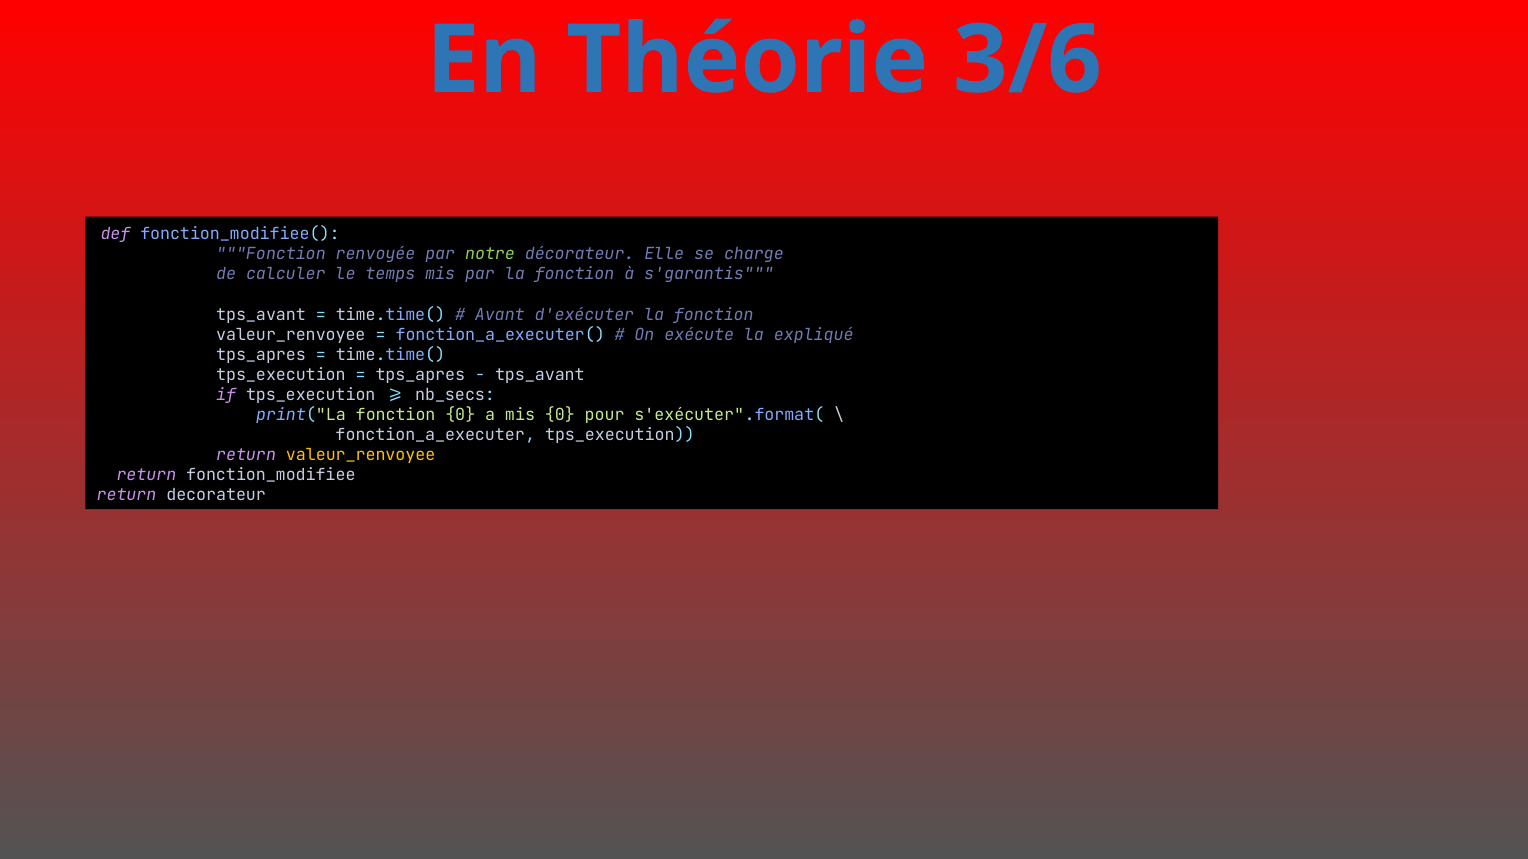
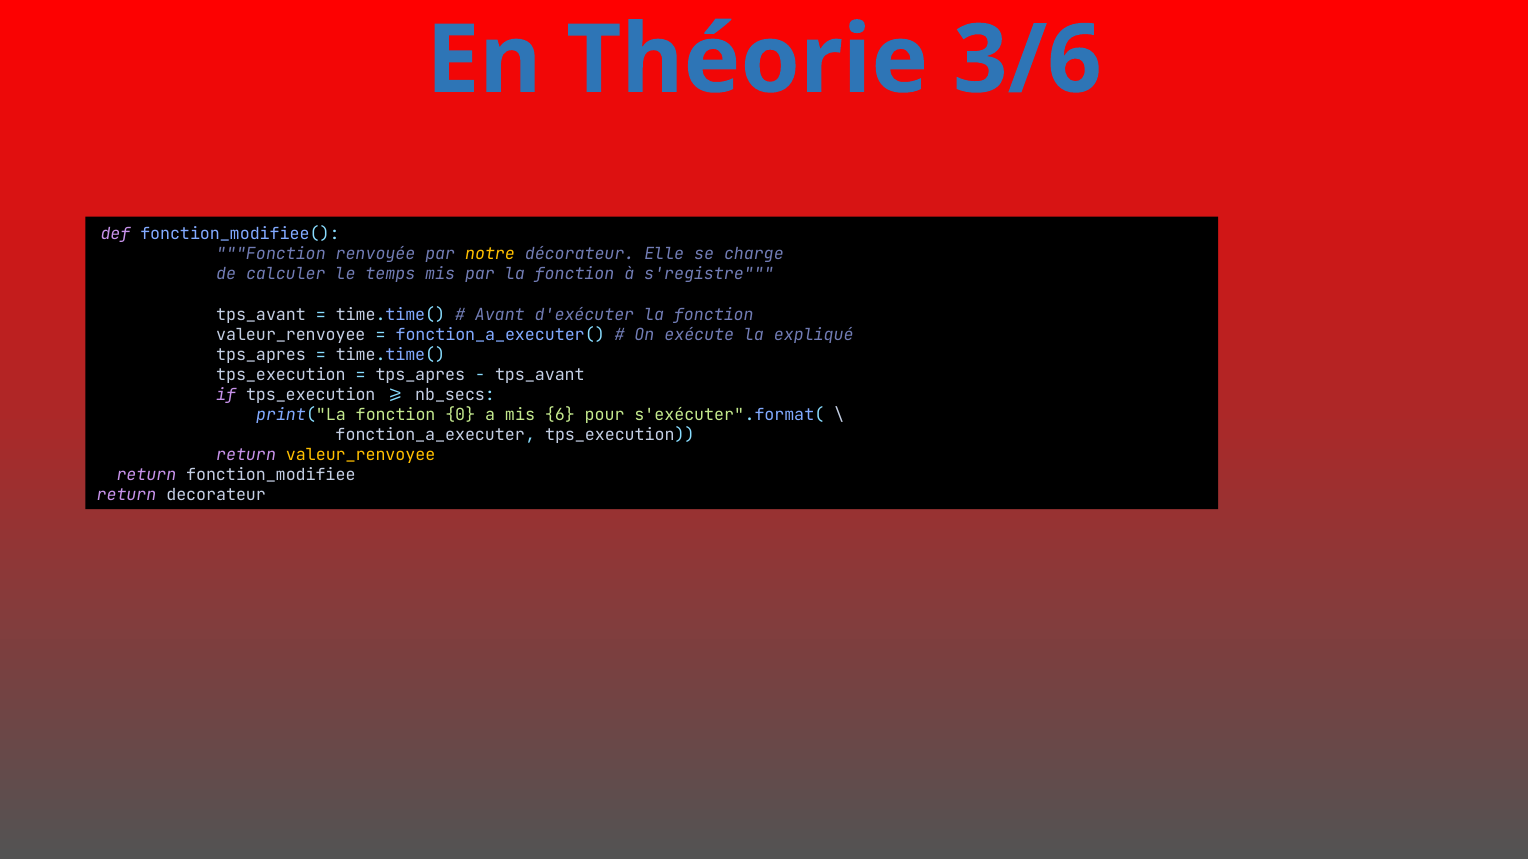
notre colour: light green -> yellow (490, 255)
s'garantis: s'garantis -> s'registre (709, 275)
mis 0: 0 -> 6 (560, 415)
